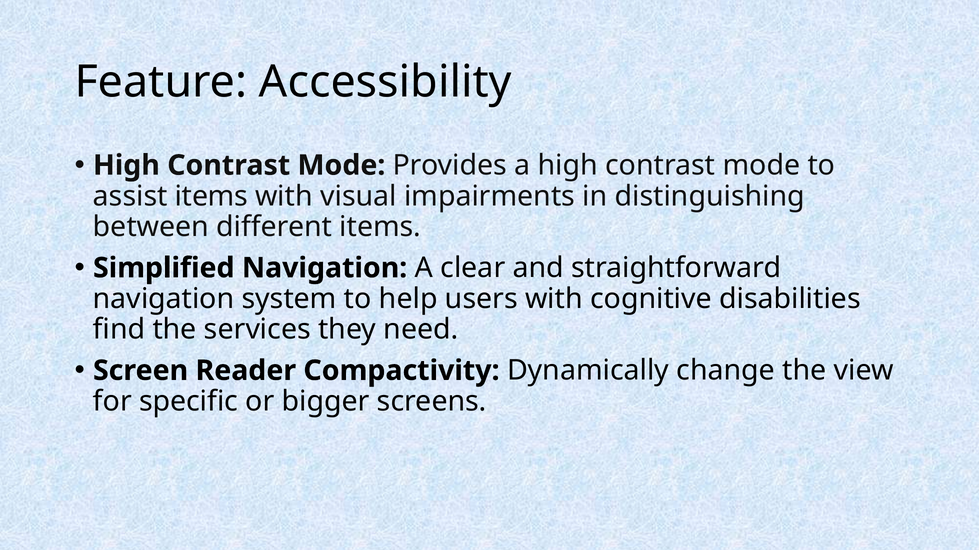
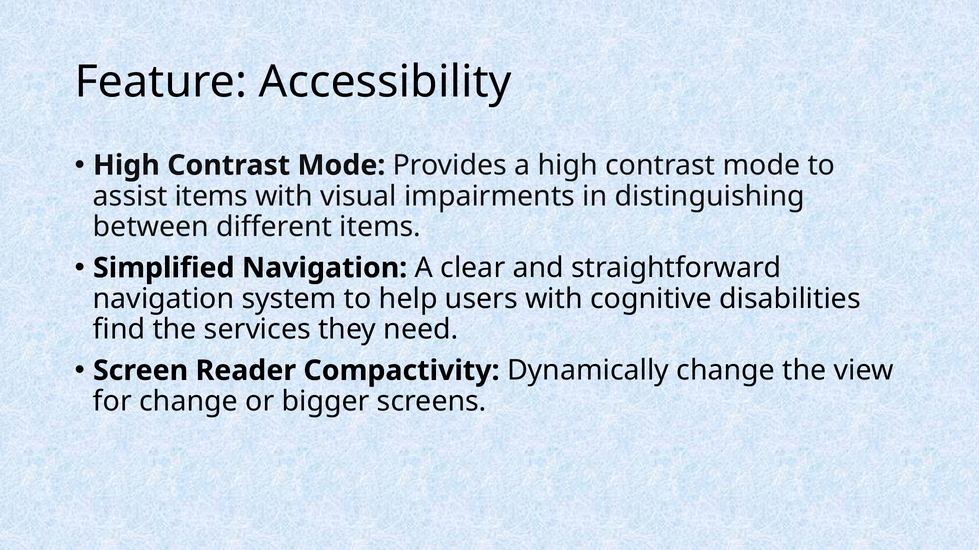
for specific: specific -> change (189, 402)
